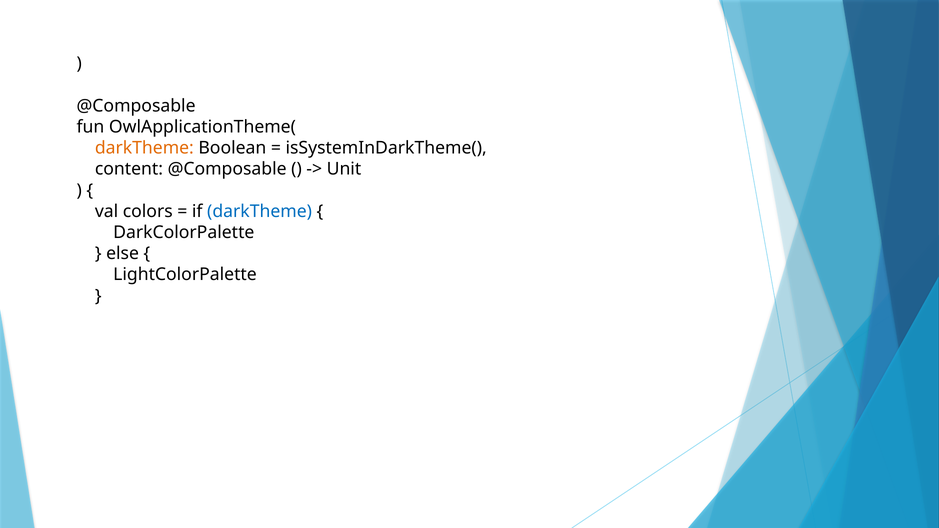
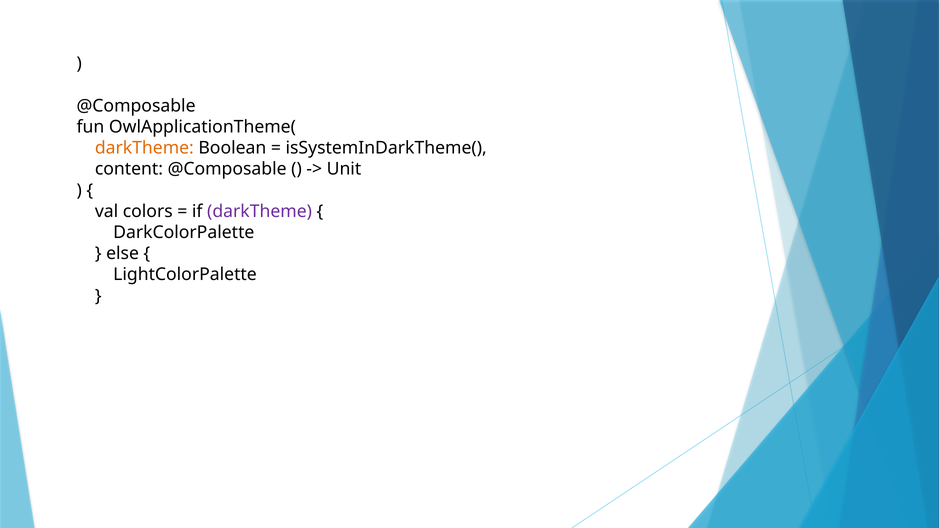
darkTheme colour: blue -> purple (260, 211)
